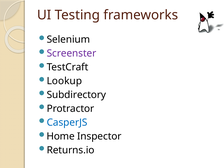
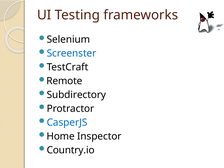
Screenster colour: purple -> blue (71, 53)
Lookup: Lookup -> Remote (64, 81)
Returns.io: Returns.io -> Country.io (71, 150)
